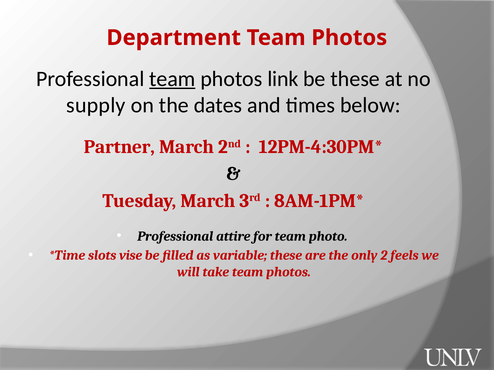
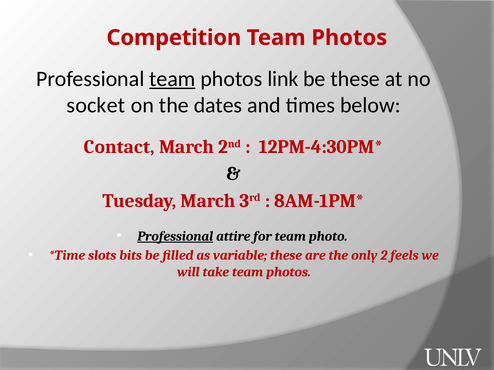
Department: Department -> Competition (174, 38)
supply: supply -> socket (96, 105)
Partner: Partner -> Contact (119, 147)
Professional underline: none -> present (175, 237)
vise: vise -> bits (131, 256)
